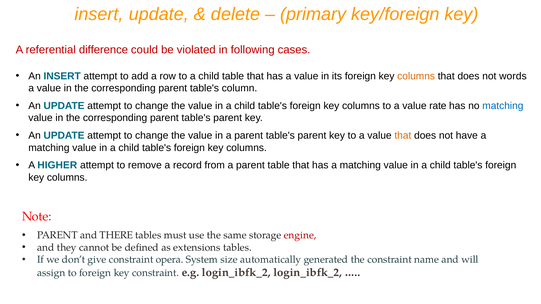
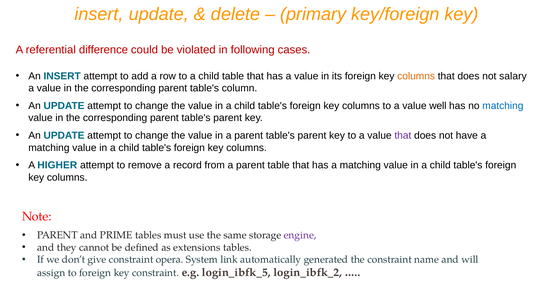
words: words -> salary (513, 76)
rate: rate -> well (438, 106)
that colour: orange -> purple (403, 136)
THERE: THERE -> PRIME (116, 236)
engine colour: red -> purple (300, 236)
size: size -> link (229, 260)
e.g login_ibfk_2: login_ibfk_2 -> login_ibfk_5 (236, 273)
